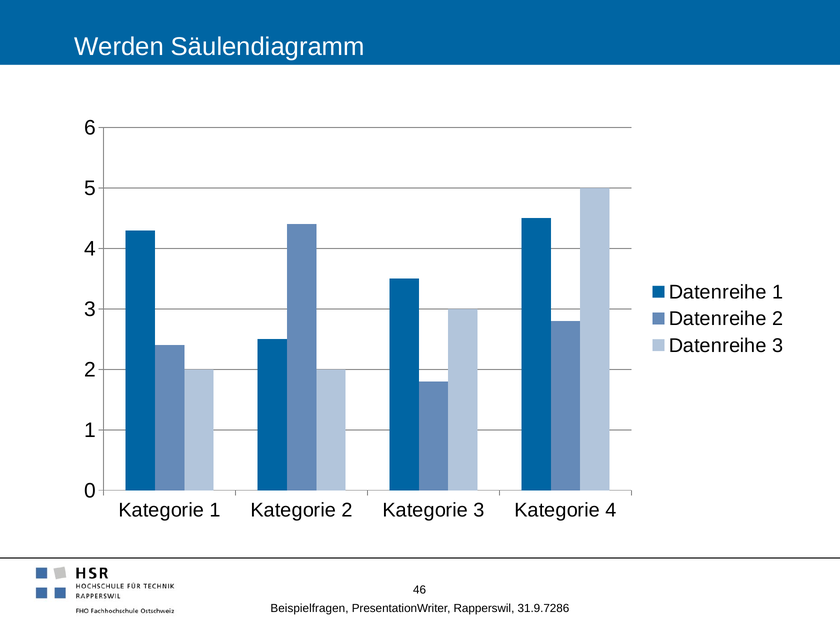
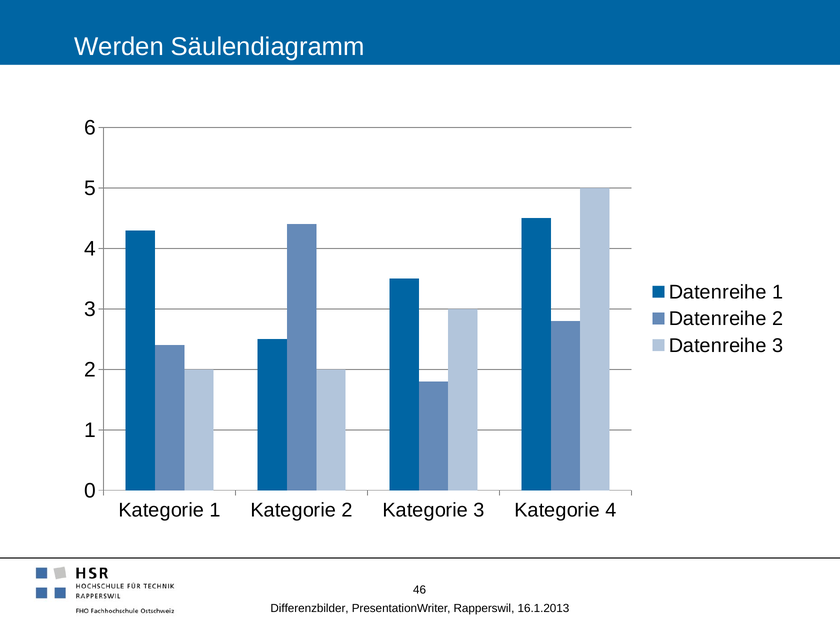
Beispielfragen: Beispielfragen -> Differenzbilder (310, 608)
31.9.7286: 31.9.7286 -> 16.1.2013 (543, 608)
